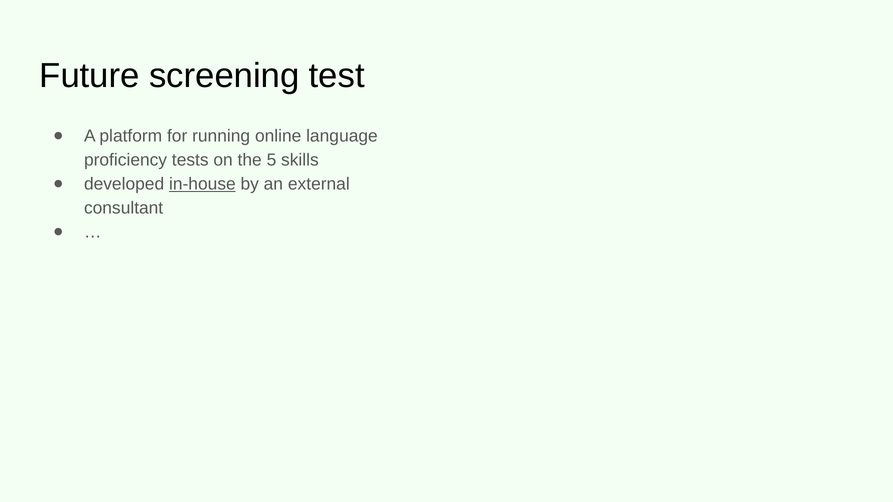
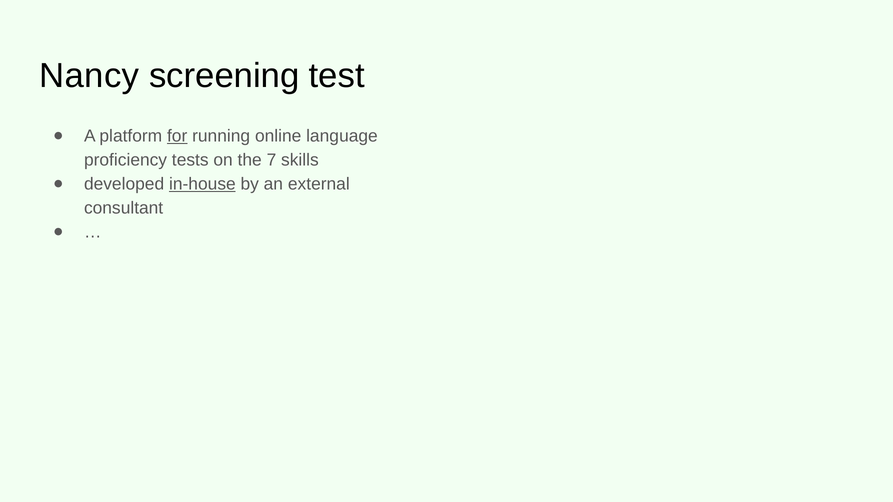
Future: Future -> Nancy (89, 76)
for underline: none -> present (177, 136)
5: 5 -> 7 (271, 160)
